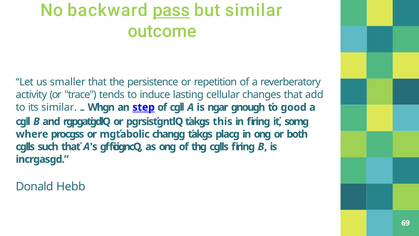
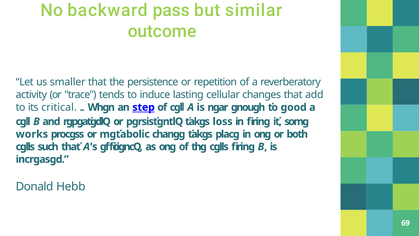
pass underline: present -> none (171, 10)
its similar: similar -> critical (59, 107)
this: this -> loss (223, 121)
where: where -> works (32, 134)
